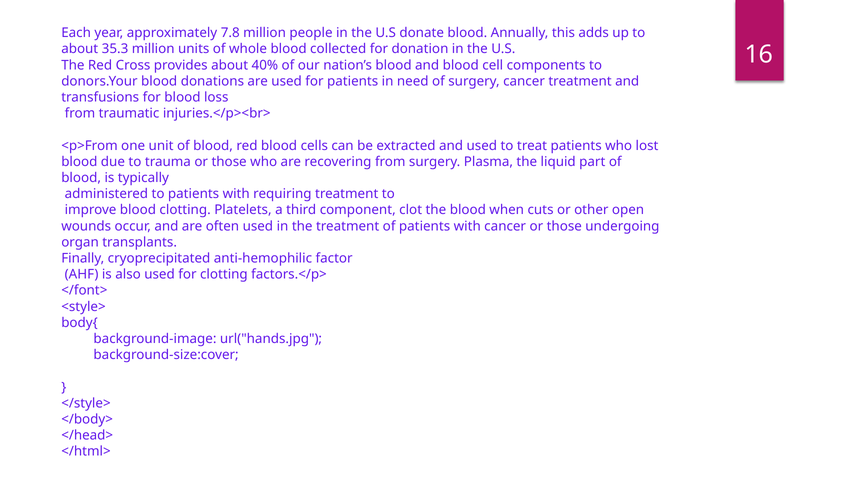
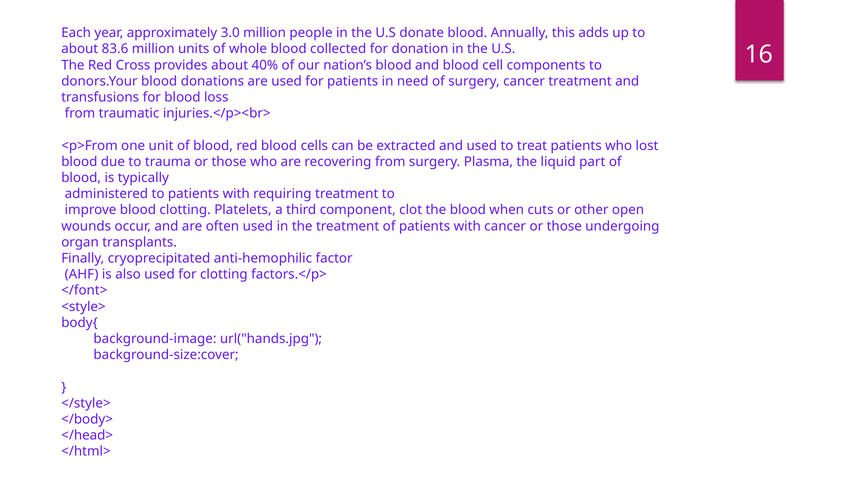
7.8: 7.8 -> 3.0 (230, 33)
35.3: 35.3 -> 83.6 (115, 49)
